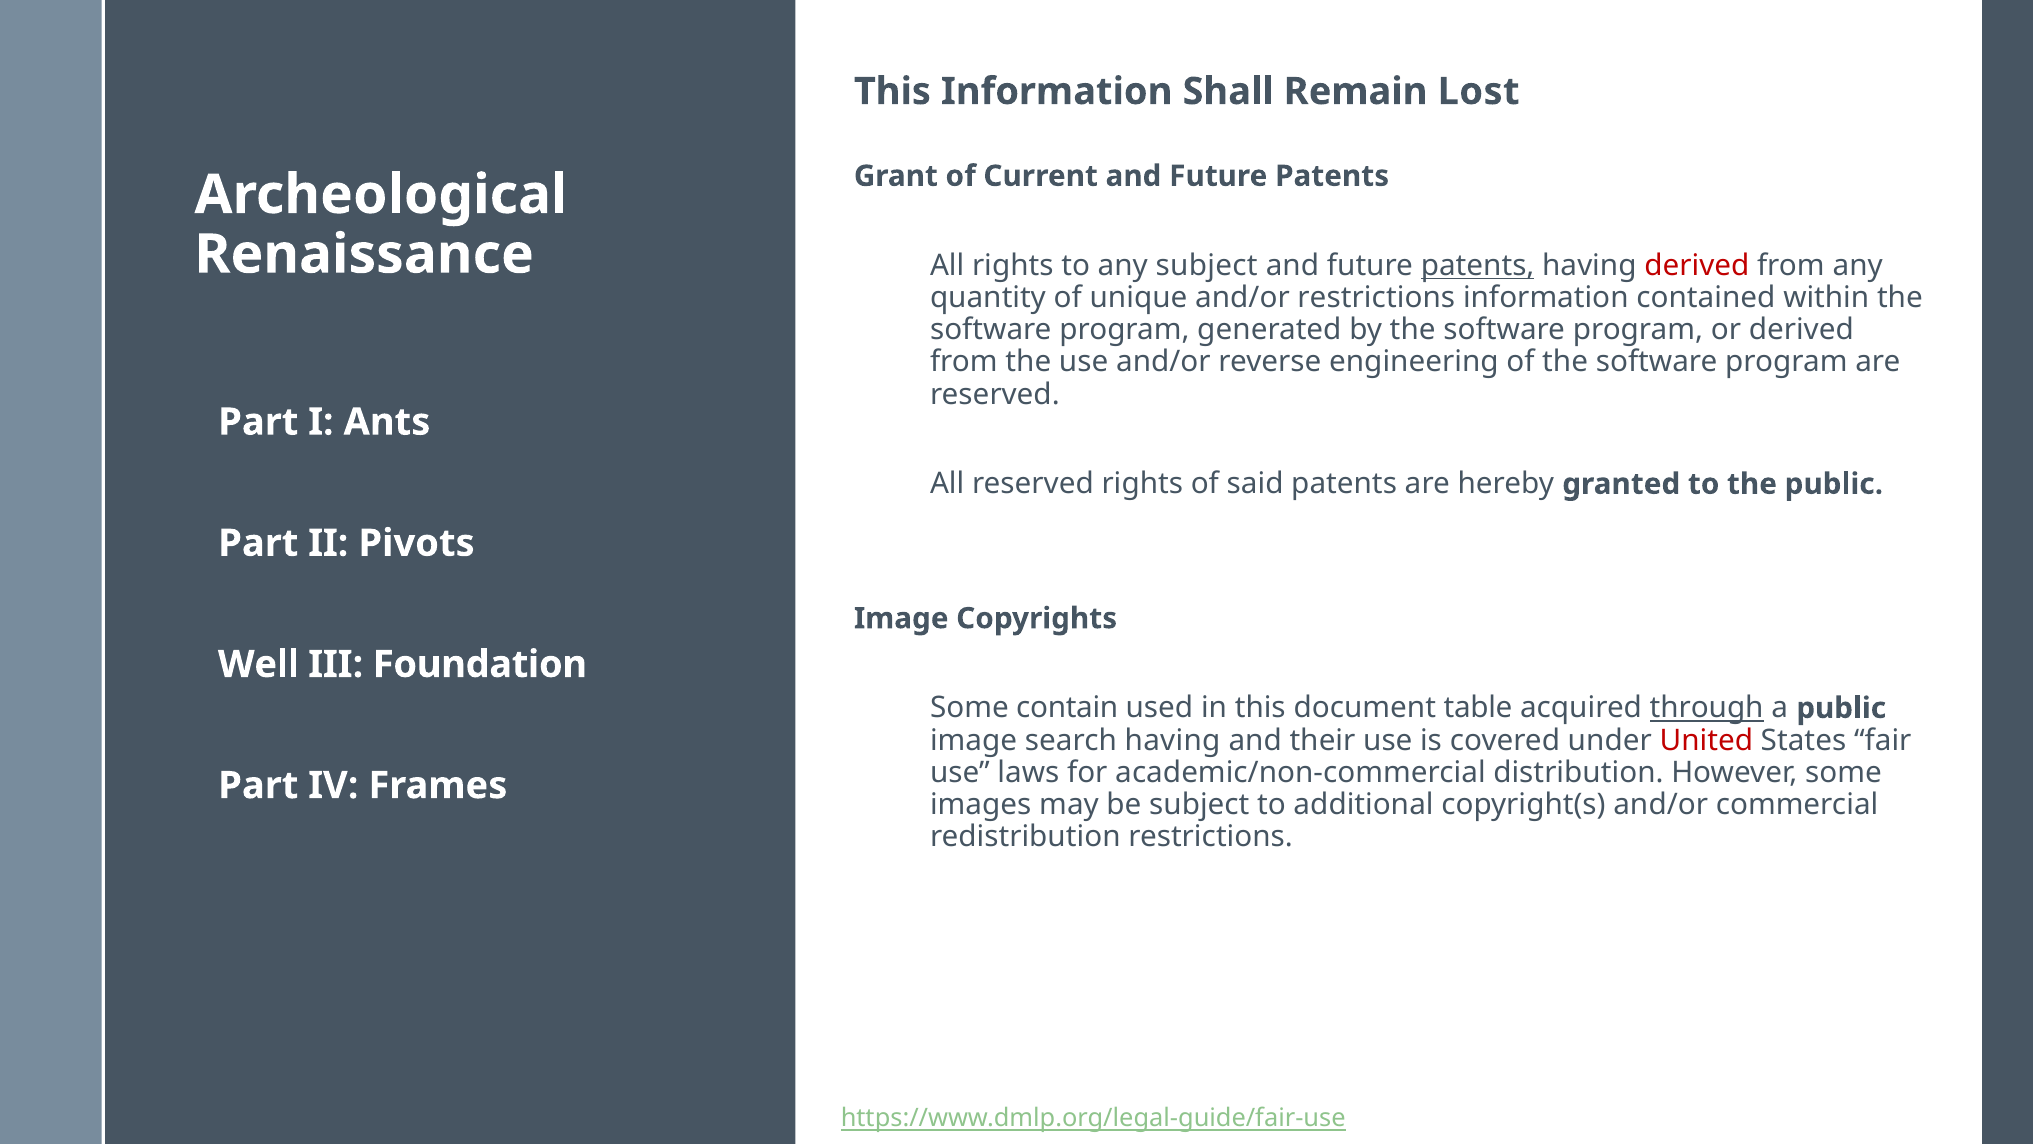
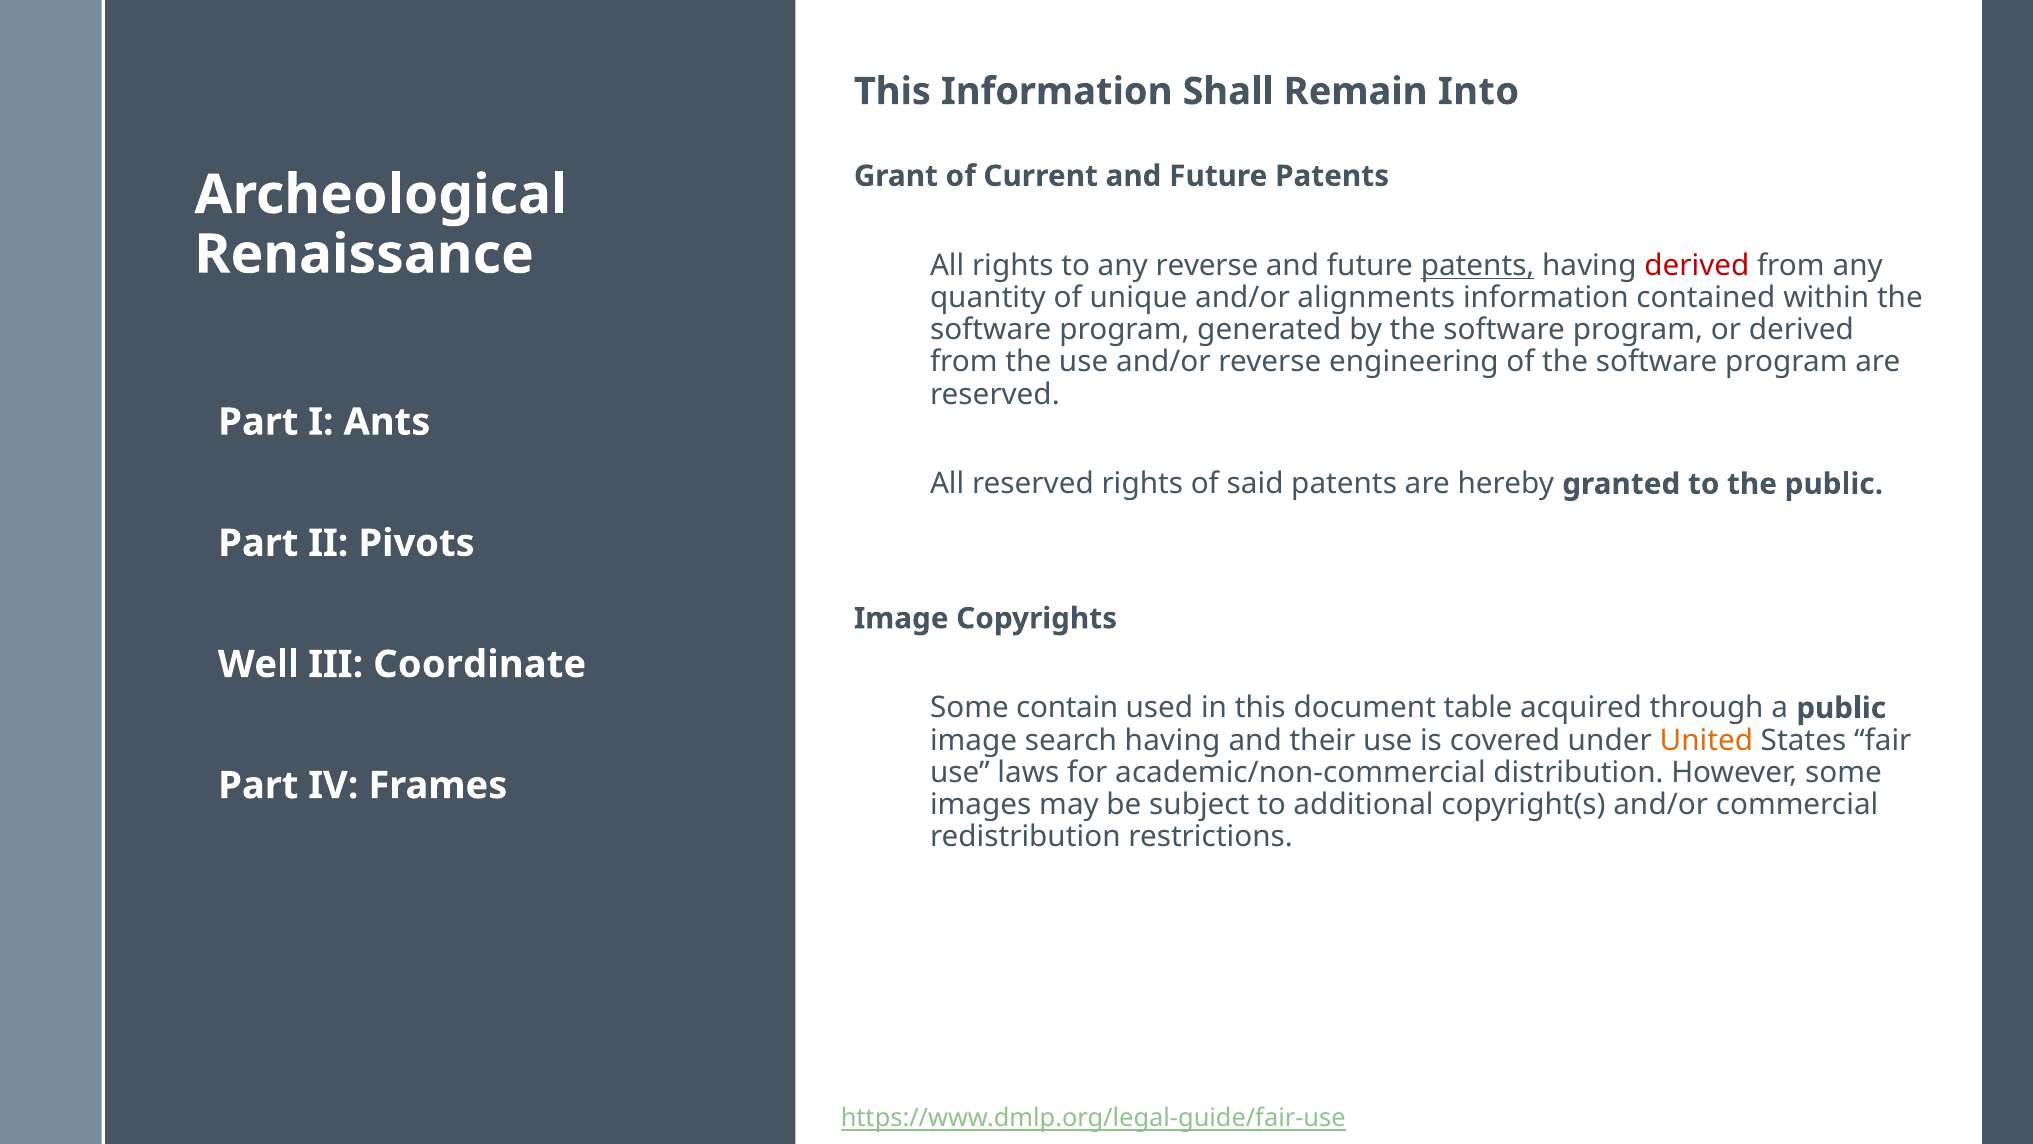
Lost: Lost -> Into (1479, 92)
any subject: subject -> reverse (1207, 266)
and/or restrictions: restrictions -> alignments (1376, 298)
Foundation: Foundation -> Coordinate (480, 664)
through underline: present -> none (1707, 708)
United colour: red -> orange (1706, 740)
